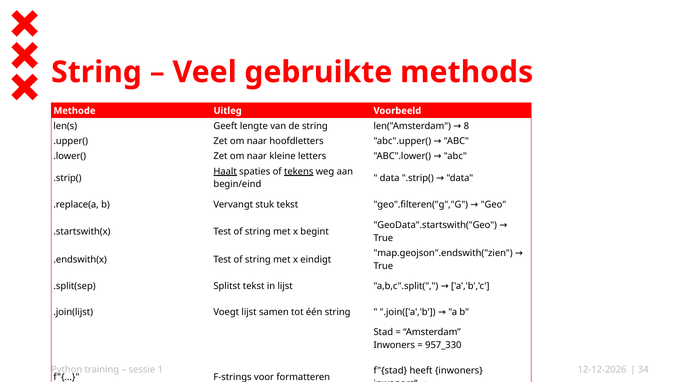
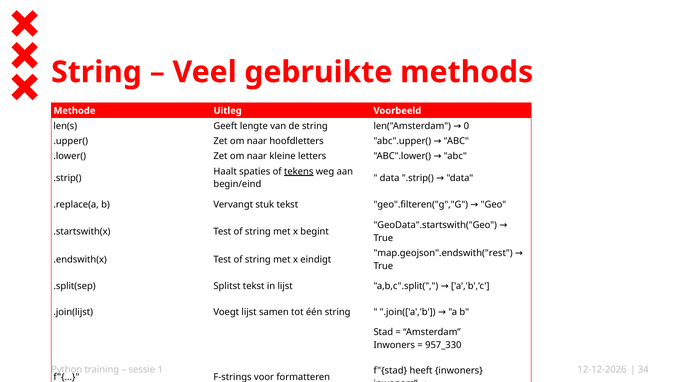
8: 8 -> 0 (466, 126)
Haalt underline: present -> none (225, 171)
map.geojson".endswith("zien: map.geojson".endswith("zien -> map.geojson".endswith("rest (443, 253)
